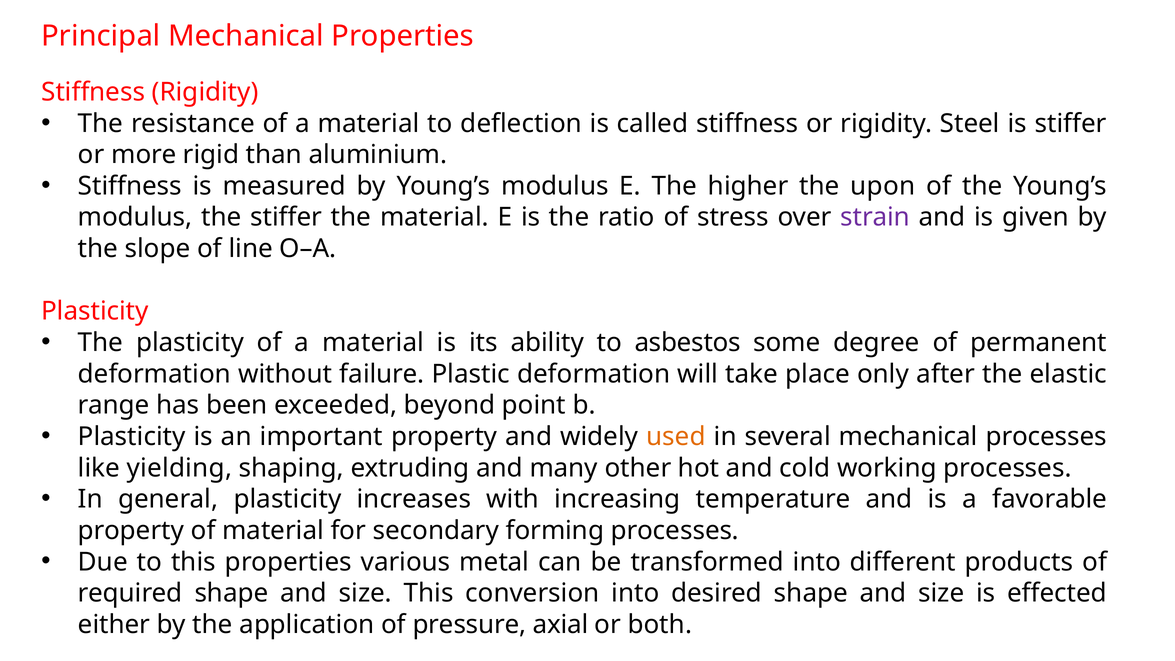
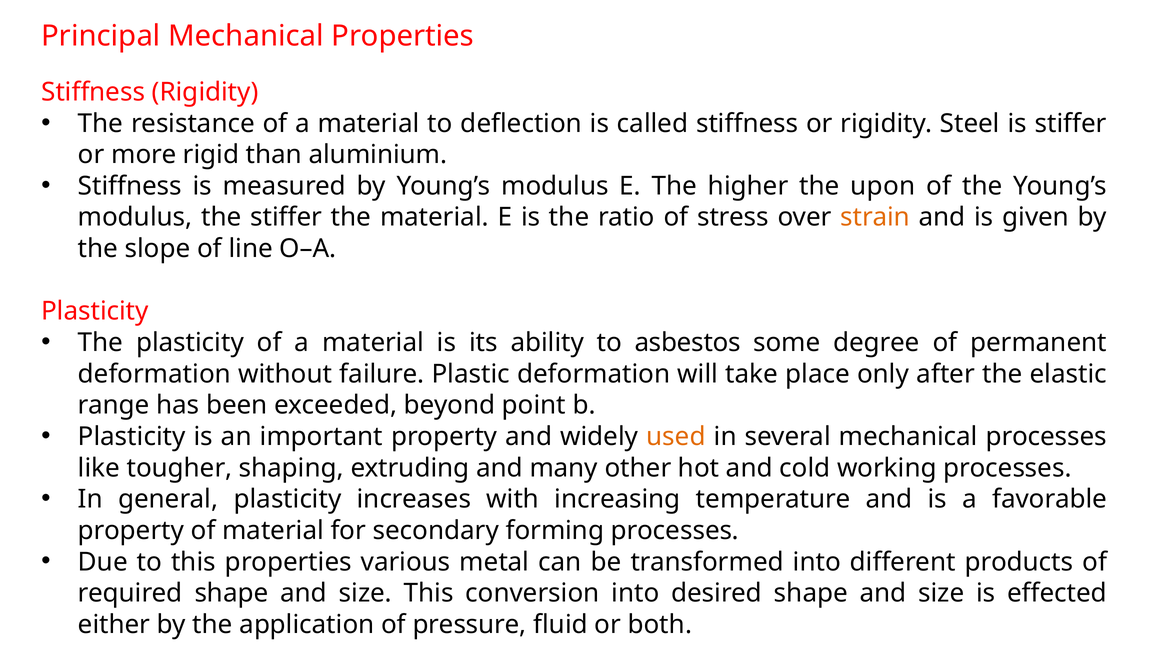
strain colour: purple -> orange (875, 217)
yielding: yielding -> tougher (179, 468)
axial: axial -> fluid (560, 625)
